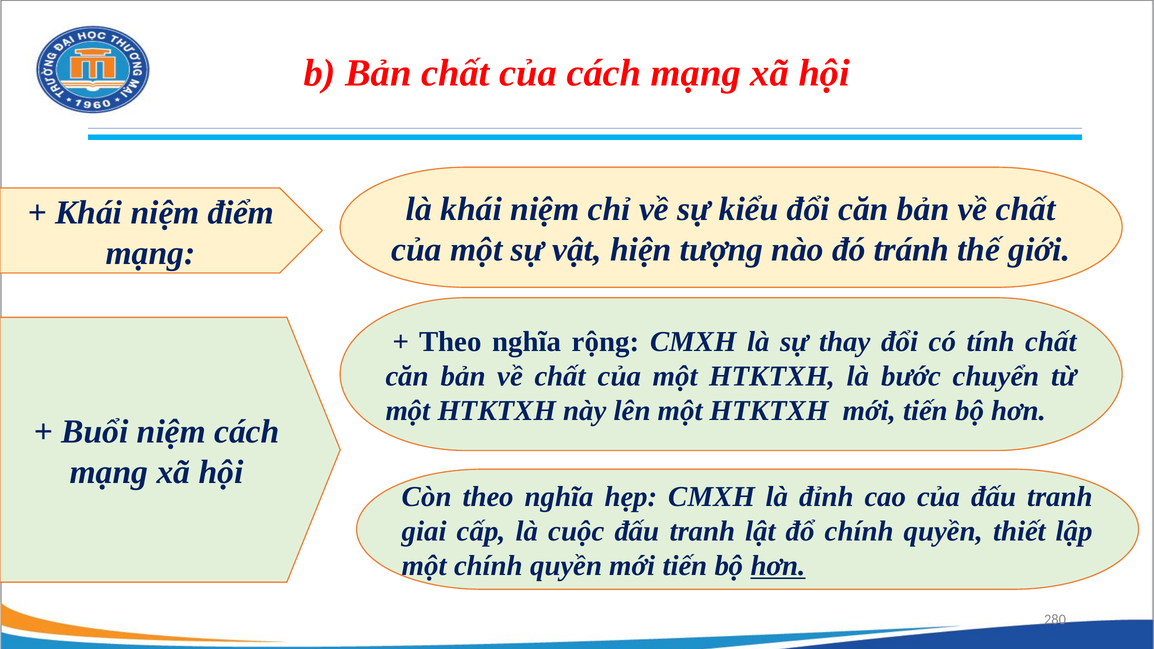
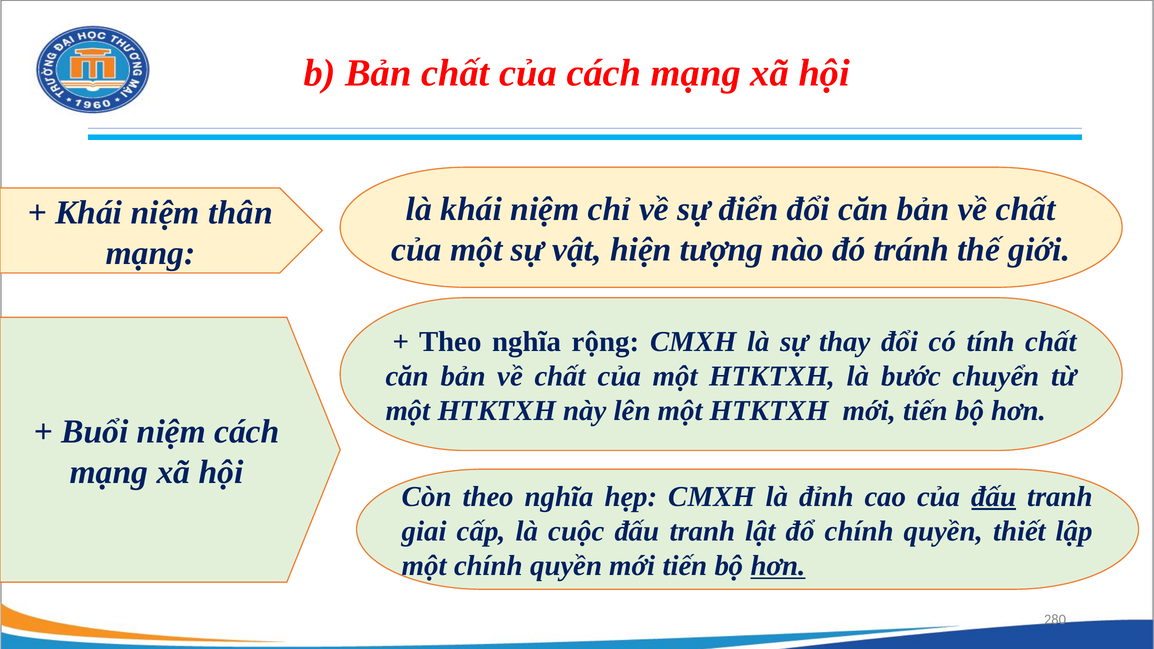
kiểu: kiểu -> điển (749, 209)
điểm: điểm -> thân (240, 213)
đấu underline: none -> present (994, 497)
